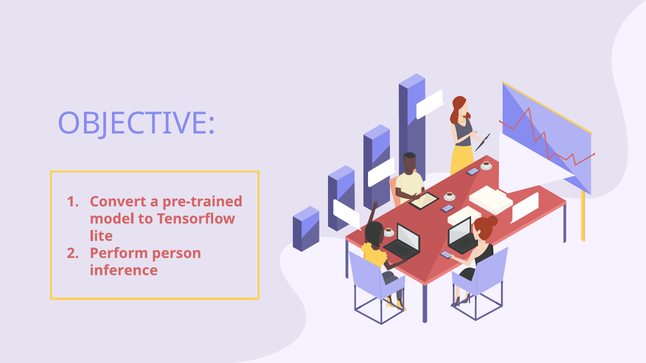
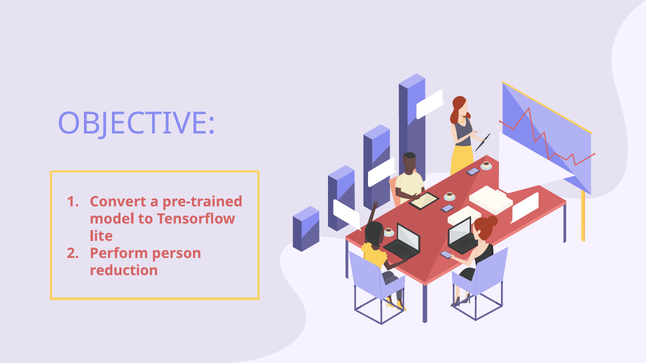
inference: inference -> reduction (124, 271)
